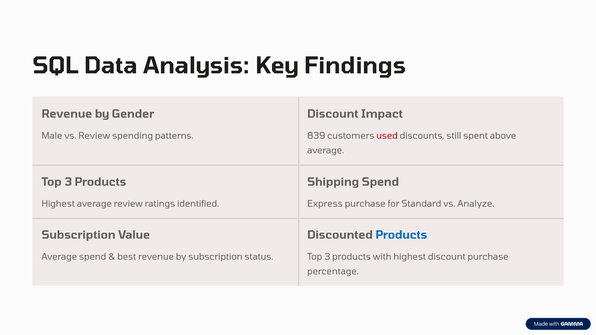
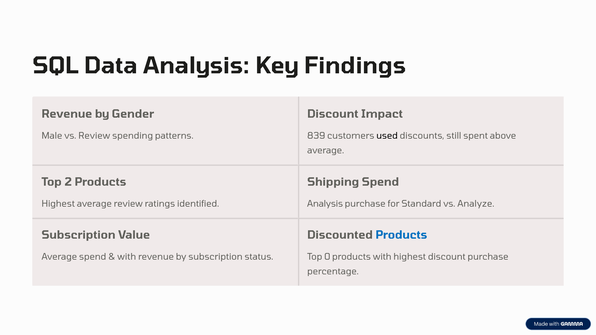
used colour: red -> black (387, 136)
3: 3 -> 2 (68, 182)
Express: Express -> Analysis (325, 204)
best: best -> with (127, 257)
3: 3 -> 0 (327, 257)
